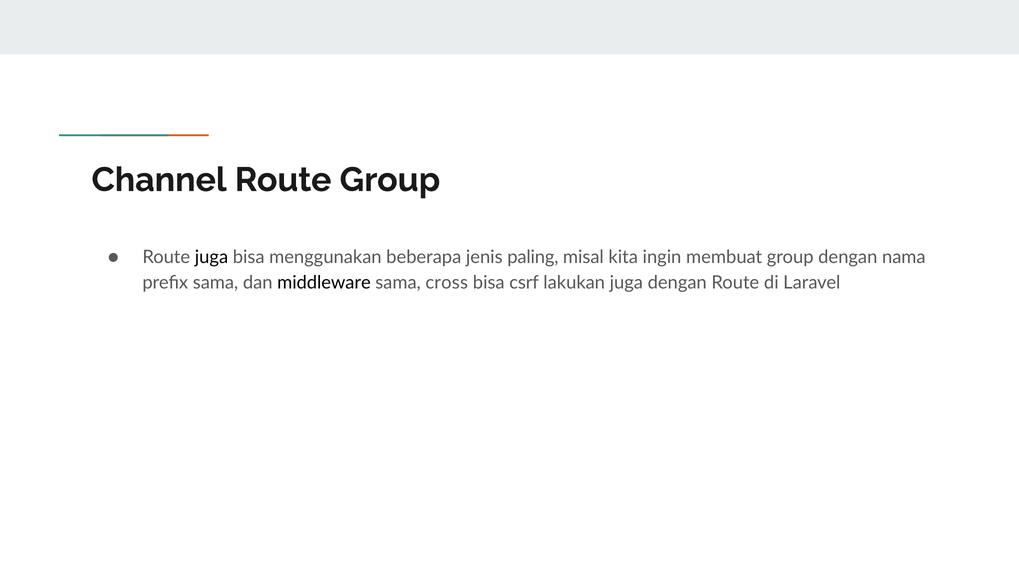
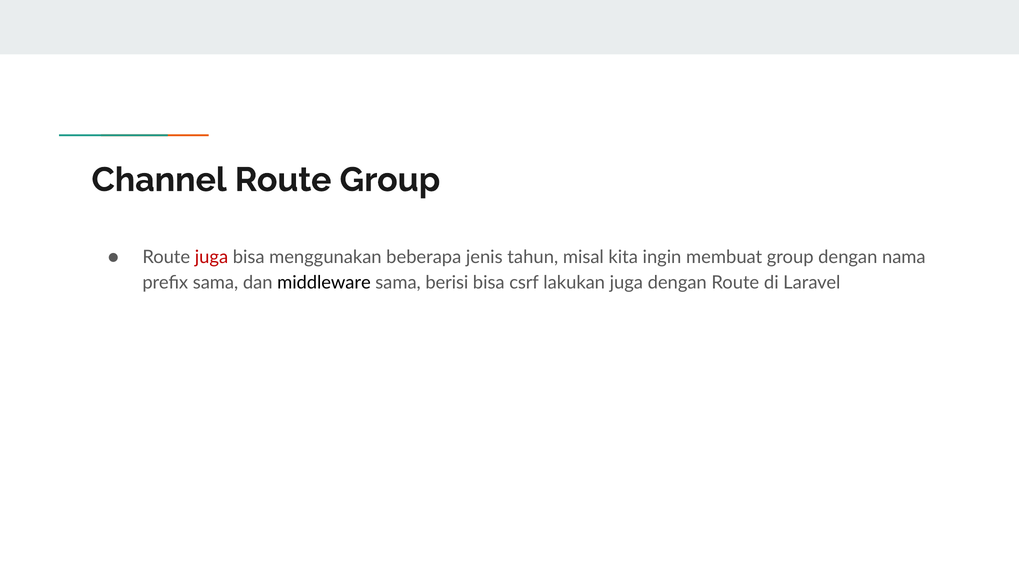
juga colour: black -> red (211, 257)
paling: paling -> tahun (533, 257)
cross: cross -> berisi (447, 283)
